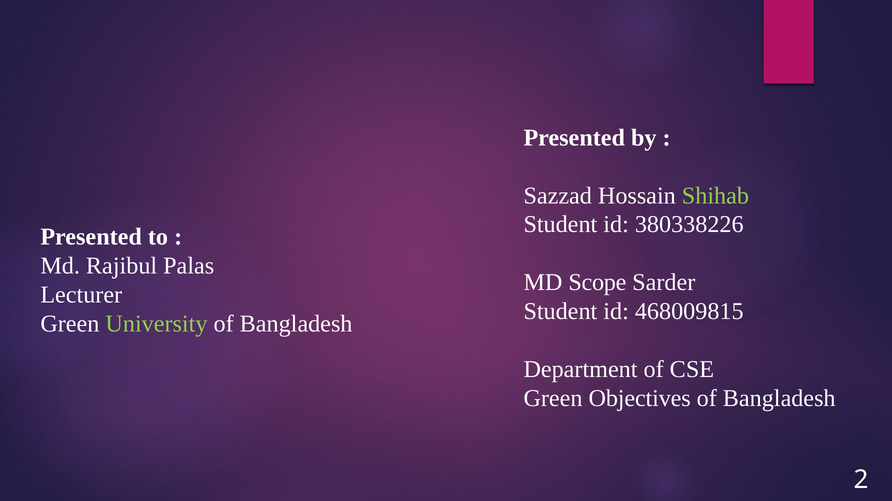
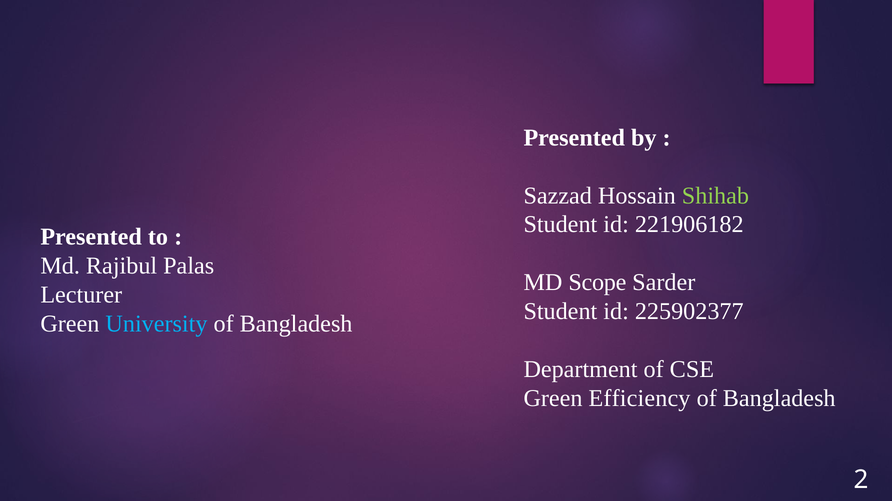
380338226: 380338226 -> 221906182 (689, 225)
468009815: 468009815 -> 225902377 (689, 312)
University colour: light green -> light blue (156, 324)
Objectives: Objectives -> Efficiency (640, 399)
